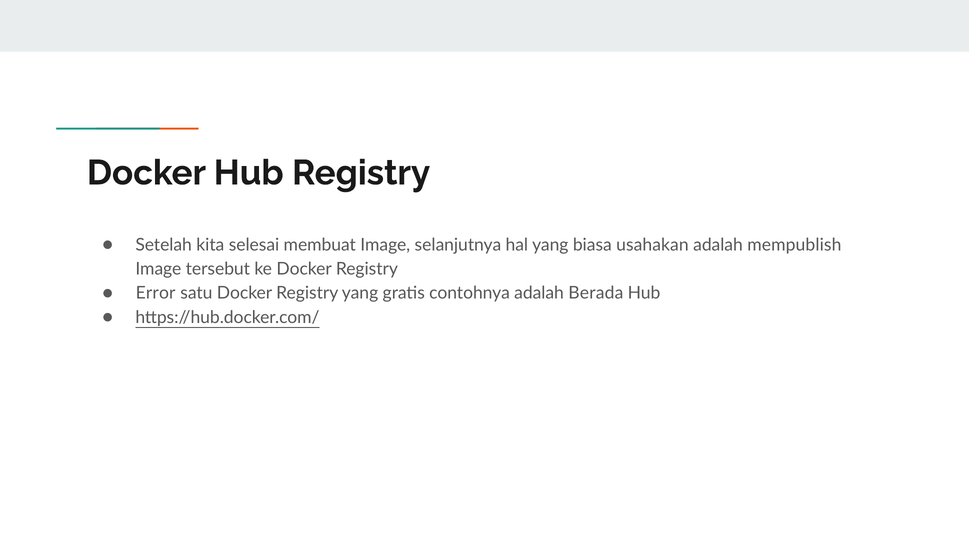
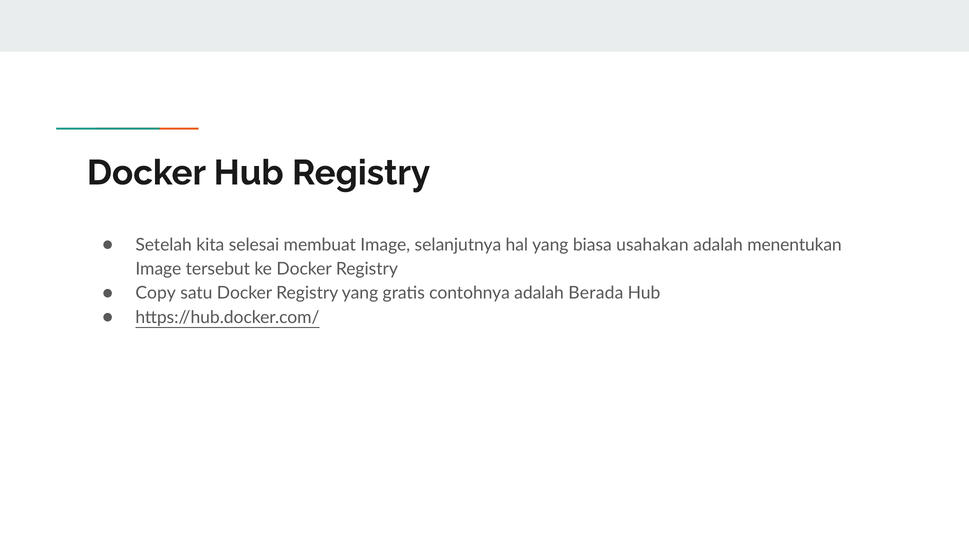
mempublish: mempublish -> menentukan (795, 245)
Error: Error -> Copy (156, 293)
